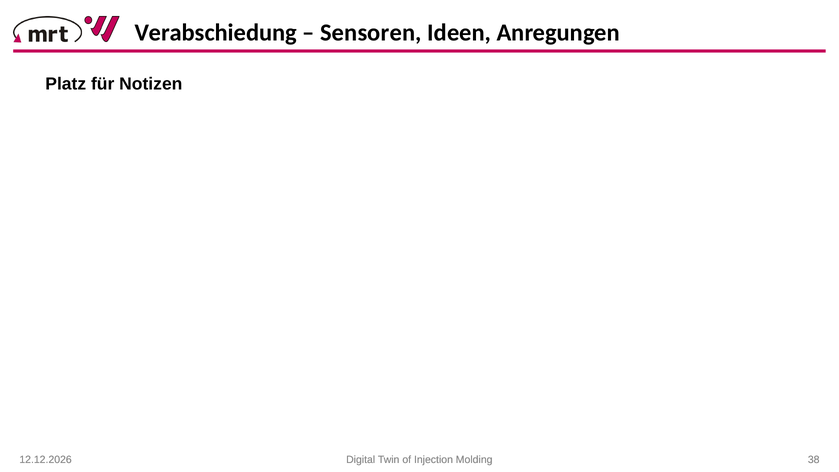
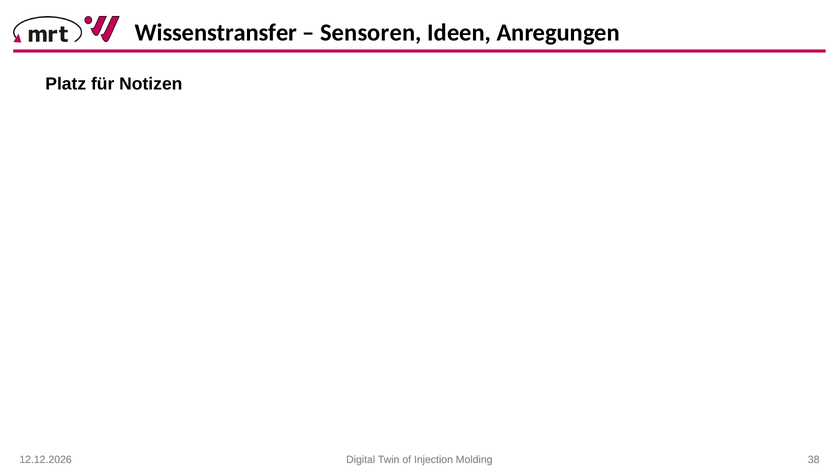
Verabschiedung: Verabschiedung -> Wissenstransfer (216, 32)
